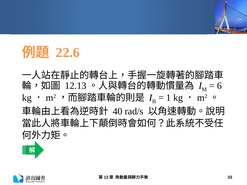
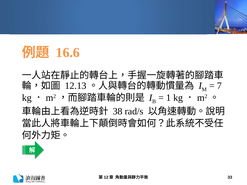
22.6: 22.6 -> 16.6 (68, 53)
6: 6 -> 7 (219, 86)
40: 40 -> 38 (118, 112)
